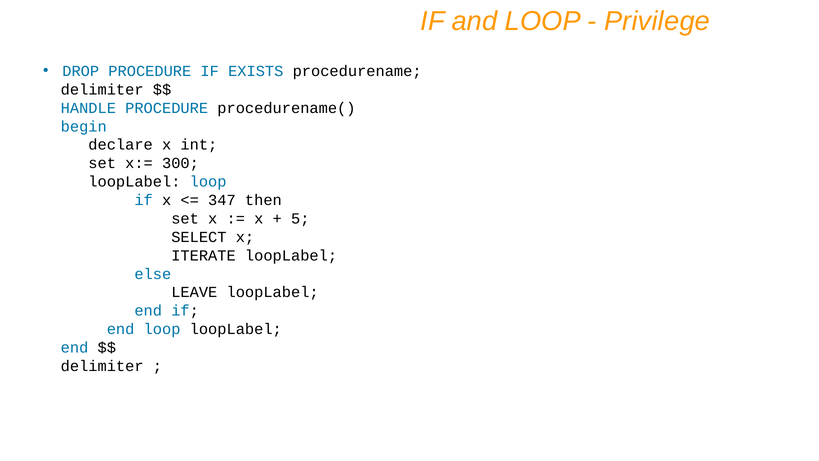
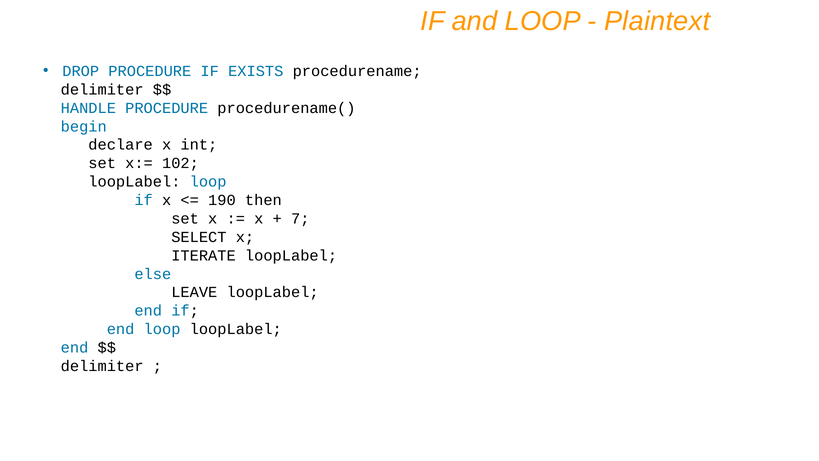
Privilege: Privilege -> Plaintext (657, 21)
300: 300 -> 102 (180, 163)
347: 347 -> 190 (222, 200)
5: 5 -> 7 (300, 218)
